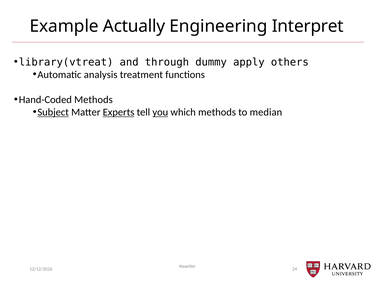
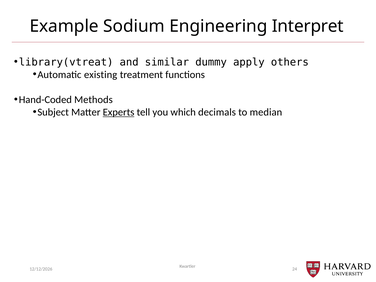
Actually: Actually -> Sodium (134, 26)
through: through -> similar (167, 62)
analysis: analysis -> existing (101, 75)
Subject underline: present -> none (53, 112)
you underline: present -> none (160, 112)
which methods: methods -> decimals (217, 112)
